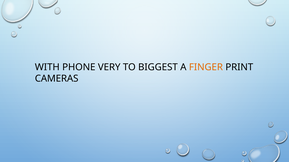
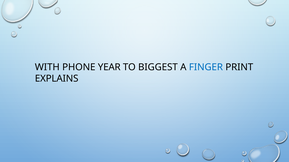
VERY: VERY -> YEAR (109, 67)
FINGER colour: orange -> blue (206, 67)
CAMERAS: CAMERAS -> EXPLAINS (57, 79)
